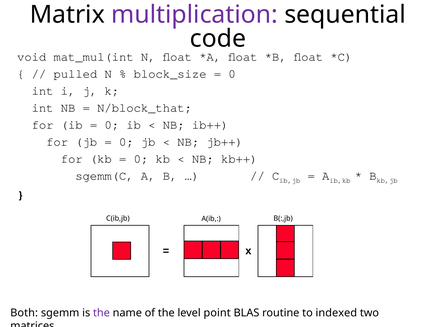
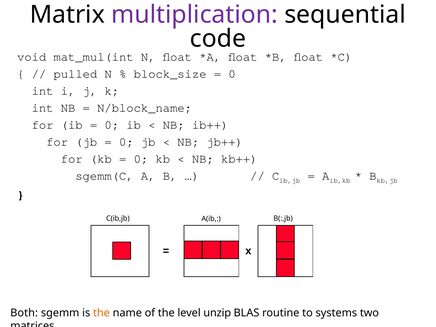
N/block_that: N/block_that -> N/block_name (145, 108)
the colour: purple -> orange (101, 313)
point: point -> unzip (217, 313)
indexed: indexed -> systems (336, 313)
